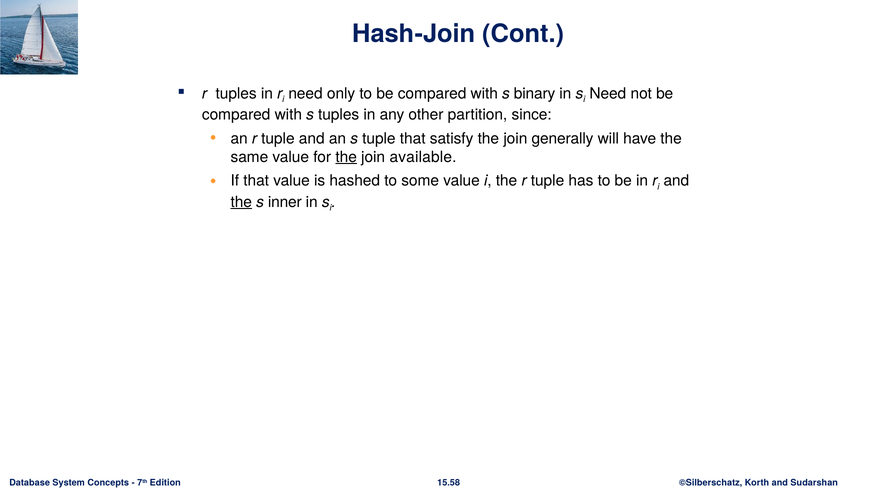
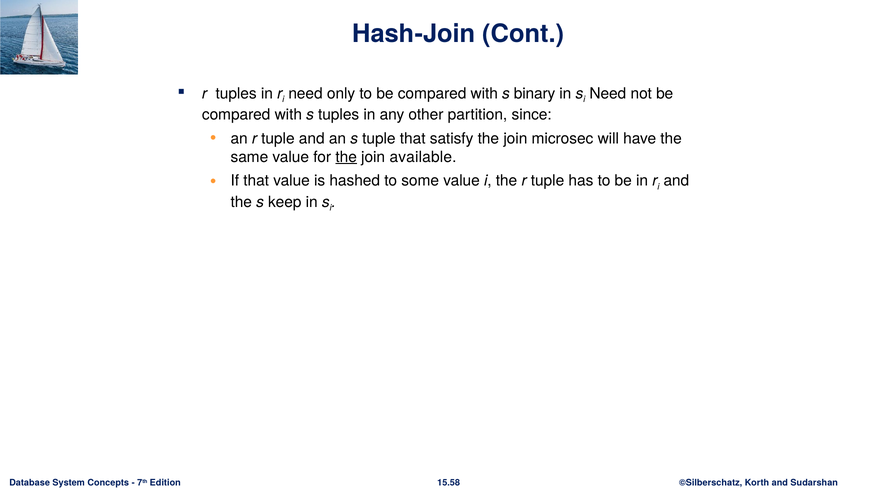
generally: generally -> microsec (562, 139)
the underline: present -> none (241, 202)
inner: inner -> keep (285, 202)
